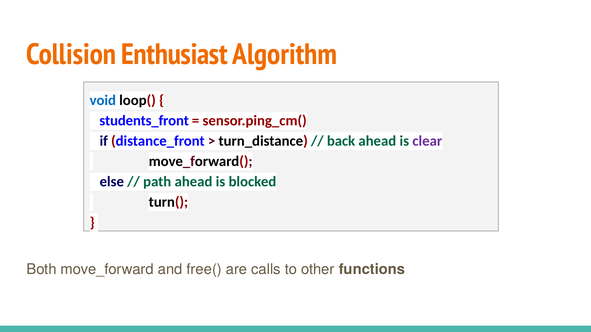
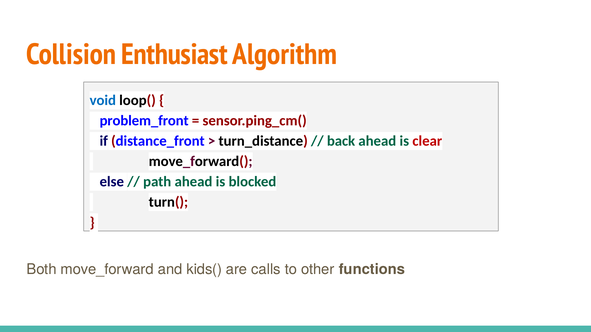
students_front: students_front -> problem_front (144, 121)
clear colour: purple -> red (427, 141)
free(: free( -> kids( (204, 270)
